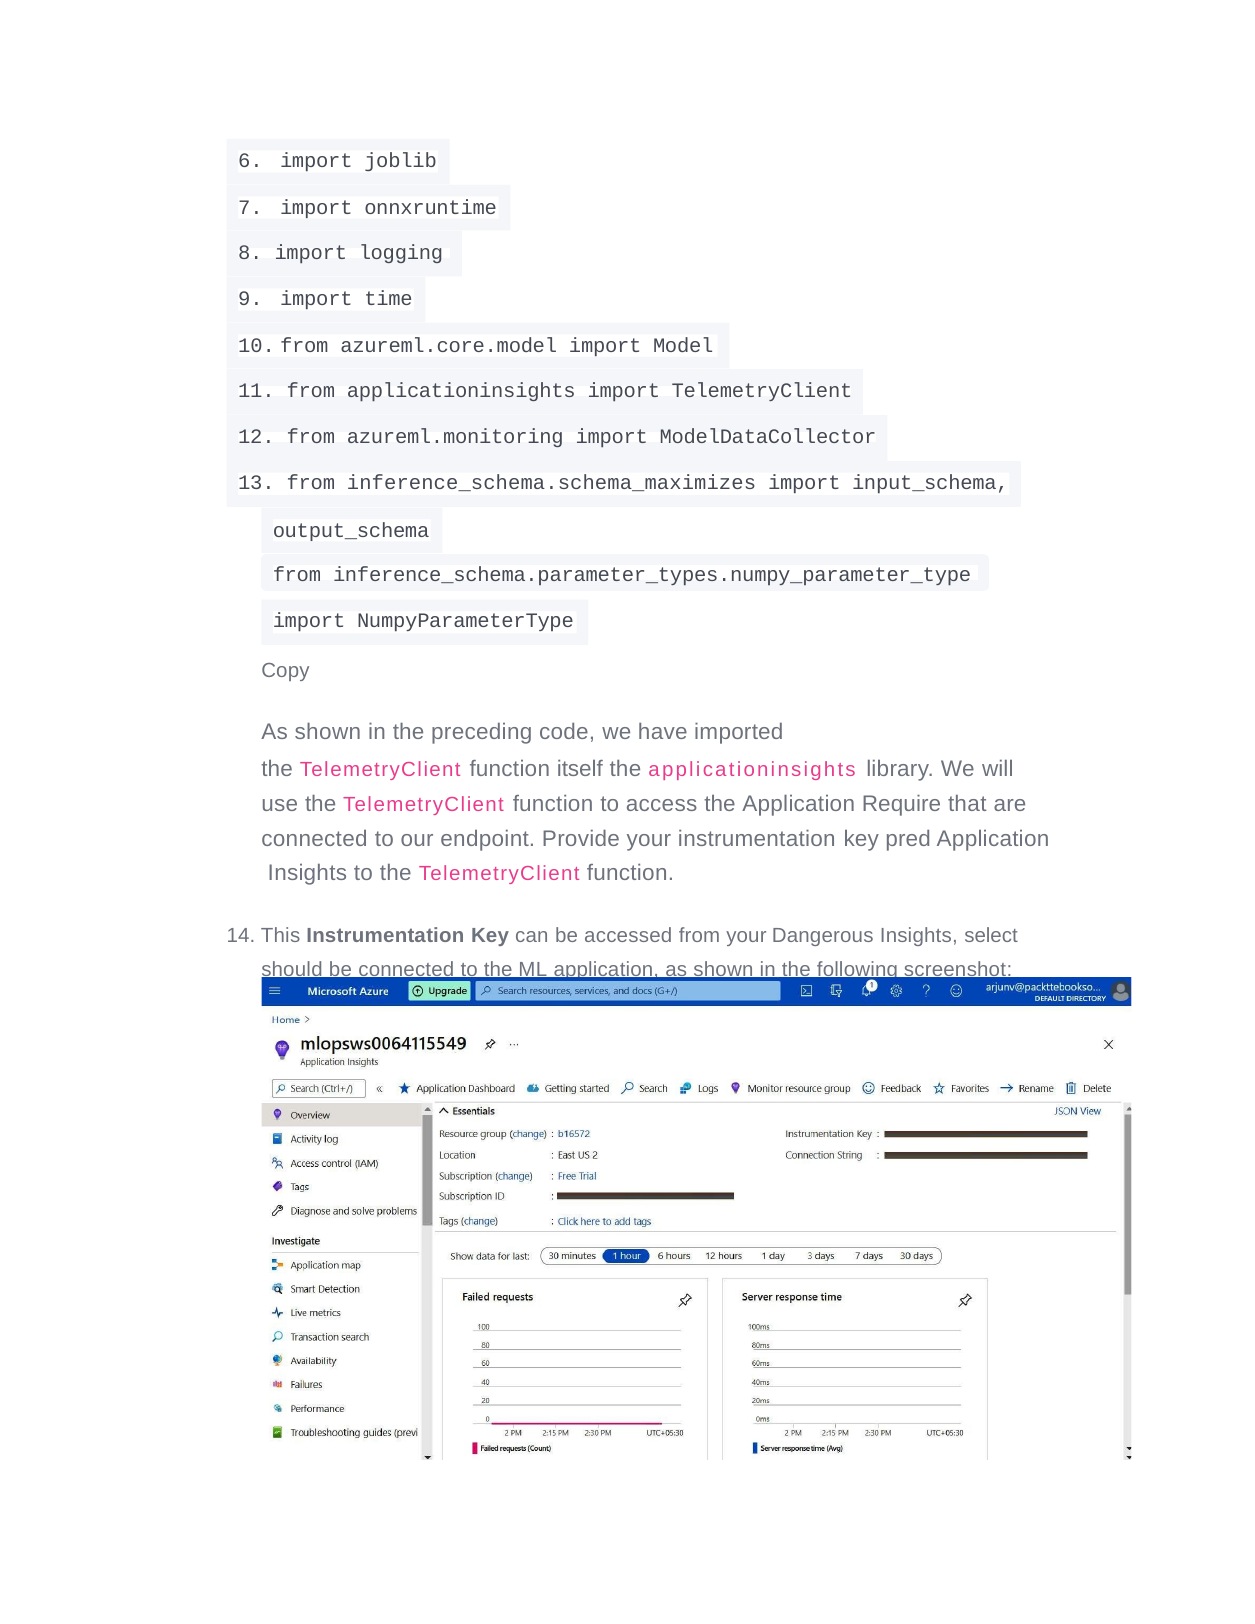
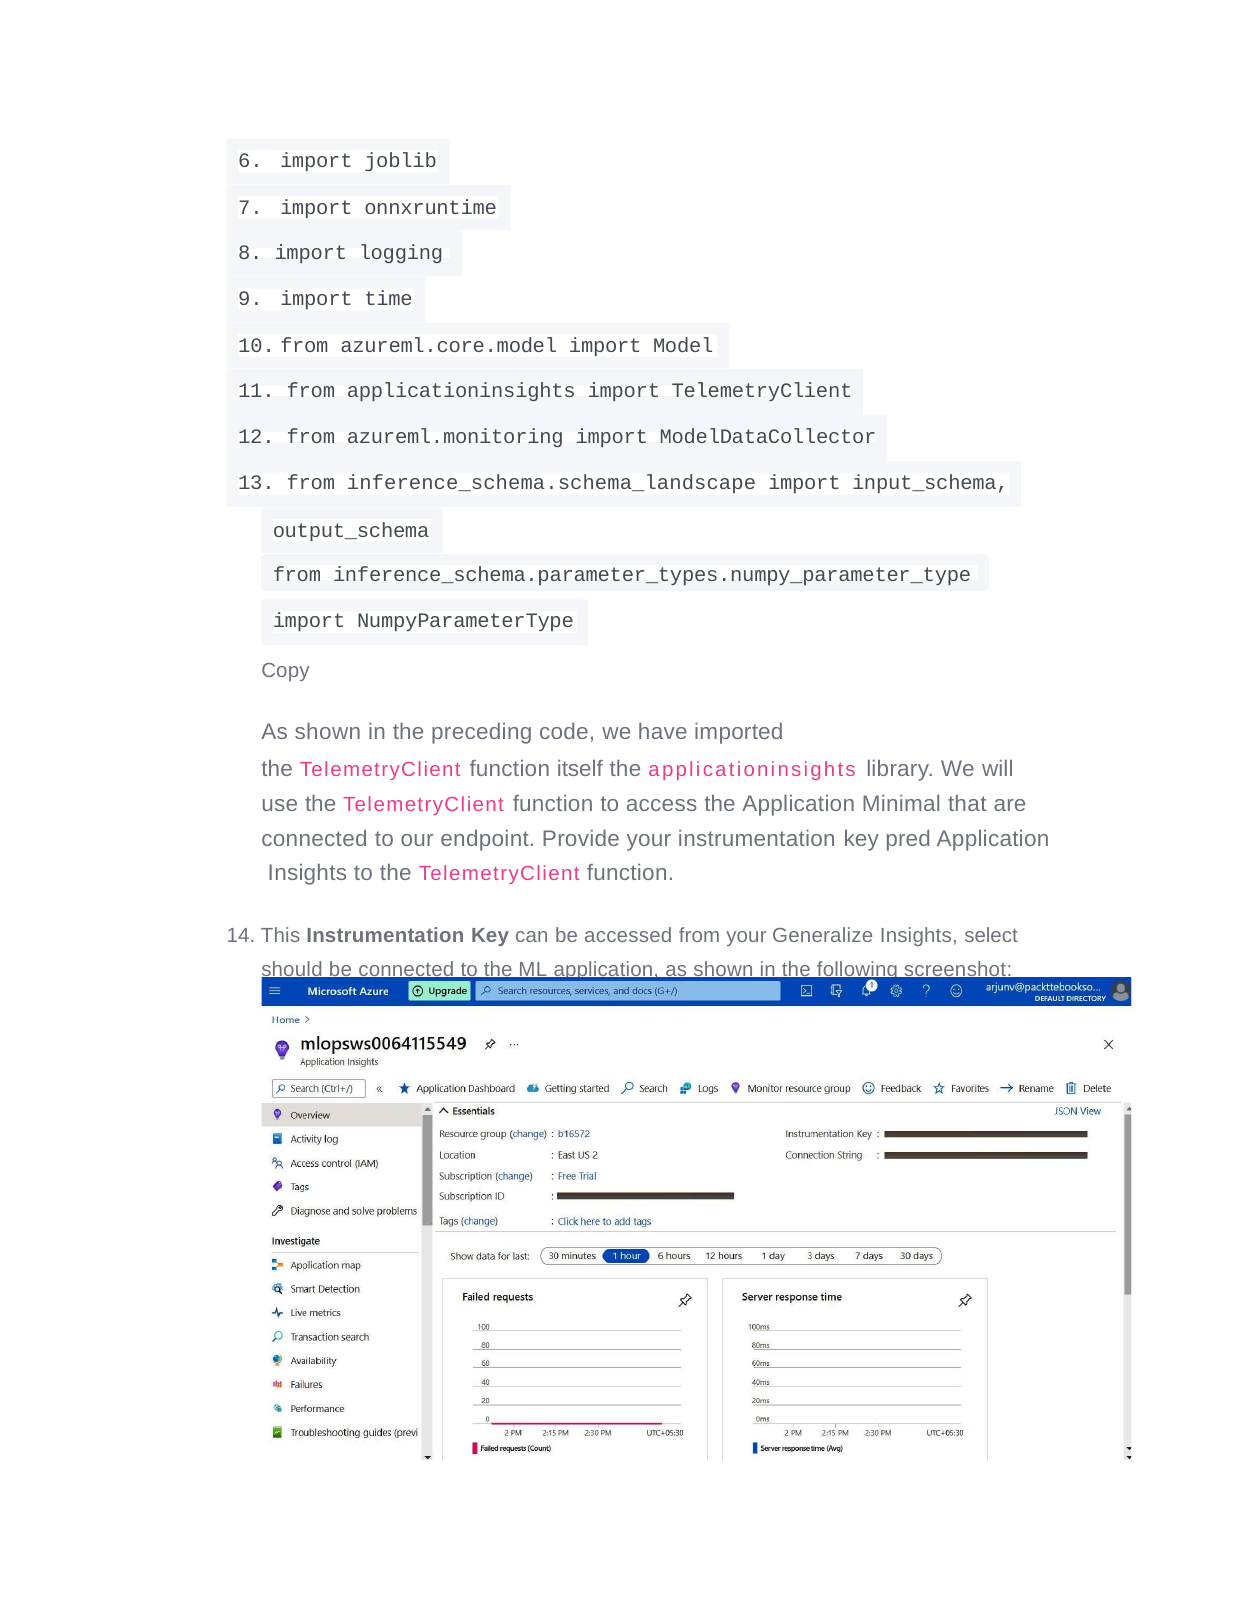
inference_schema.schema_maximizes: inference_schema.schema_maximizes -> inference_schema.schema_landscape (552, 483)
Require: Require -> Minimal (901, 804)
Dangerous: Dangerous -> Generalize (823, 935)
